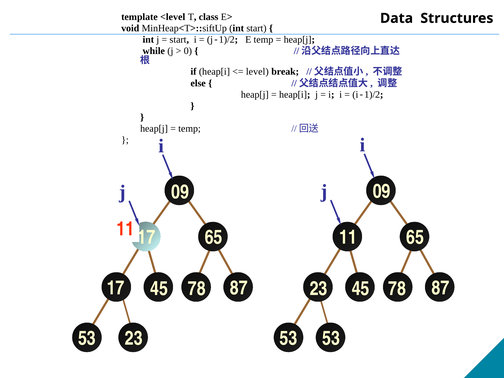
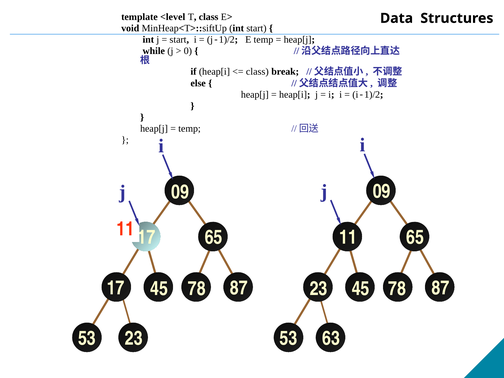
level: level -> class (257, 72)
53 53: 53 -> 63 (331, 338)
